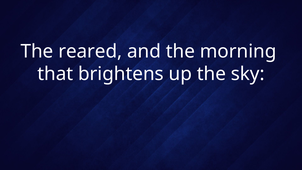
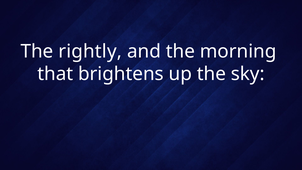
reared: reared -> rightly (90, 51)
